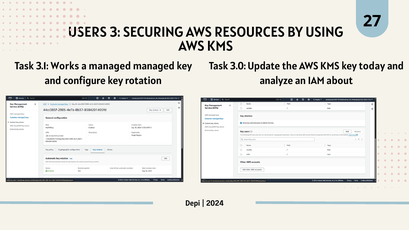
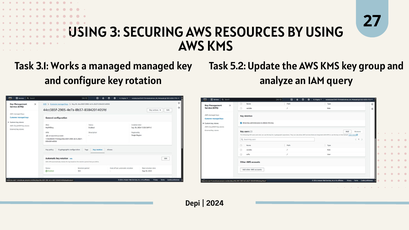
USERS: USERS -> USING (87, 32)
3.0: 3.0 -> 5.2 (238, 66)
today: today -> group (372, 66)
about: about -> query (340, 81)
